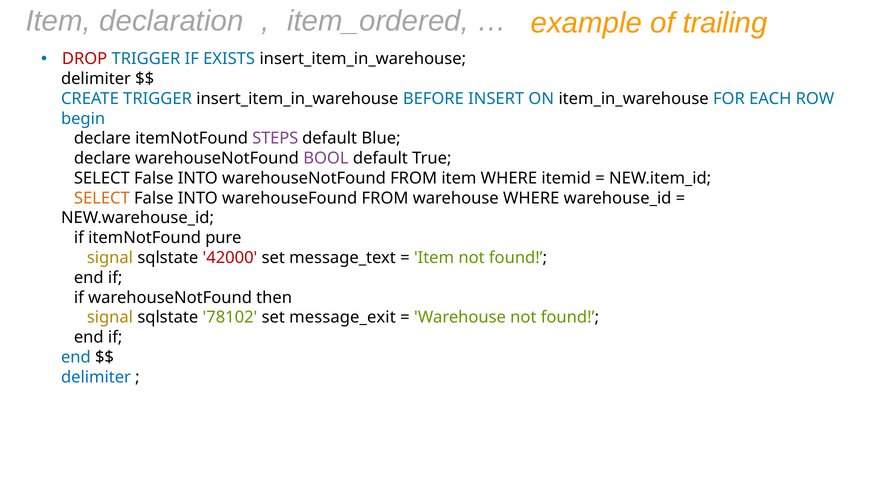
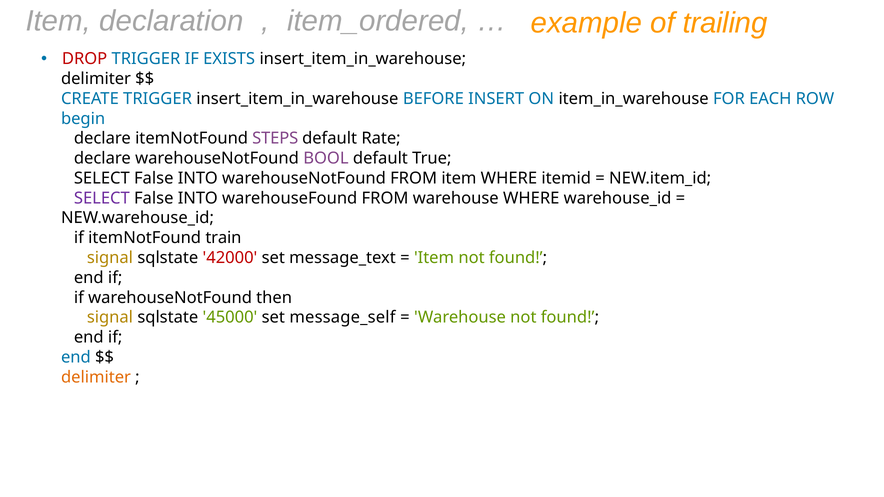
Blue: Blue -> Rate (381, 139)
SELECT colour: orange -> purple (102, 198)
pure: pure -> train (223, 238)
78102: 78102 -> 45000 (230, 318)
message_exit: message_exit -> message_self (342, 318)
delimiter colour: blue -> orange (96, 377)
